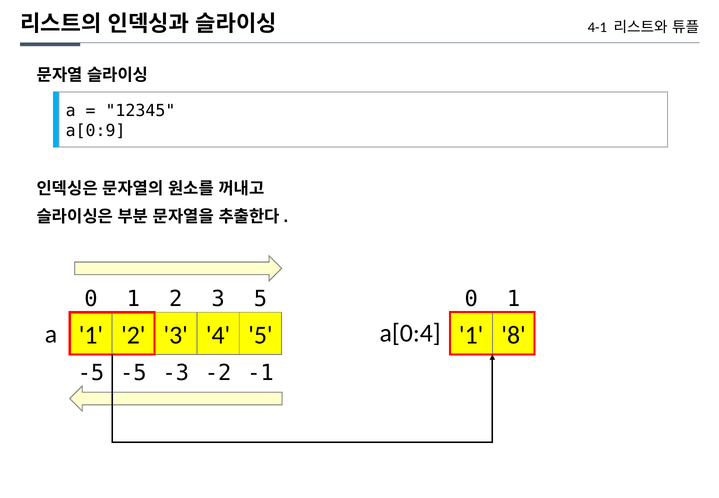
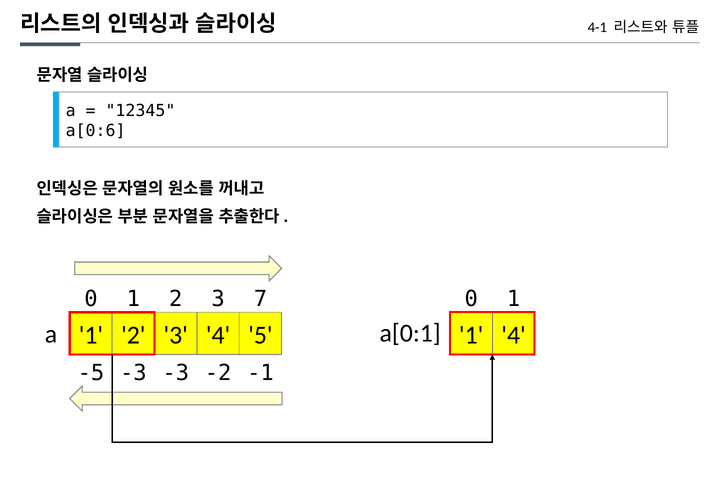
a[0:9: a[0:9 -> a[0:6 (96, 131)
3 5: 5 -> 7 (260, 299)
a[0:4: a[0:4 -> a[0:1 (410, 333)
1 8: 8 -> 4 (514, 335)
-5 -5: -5 -> -3 (133, 373)
